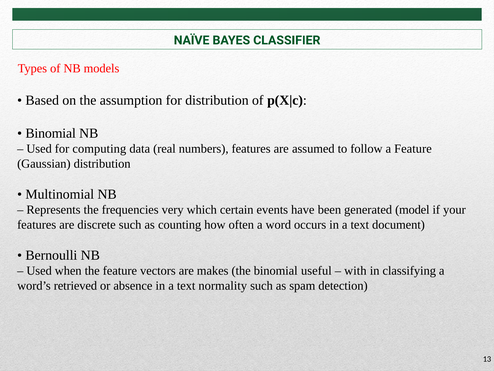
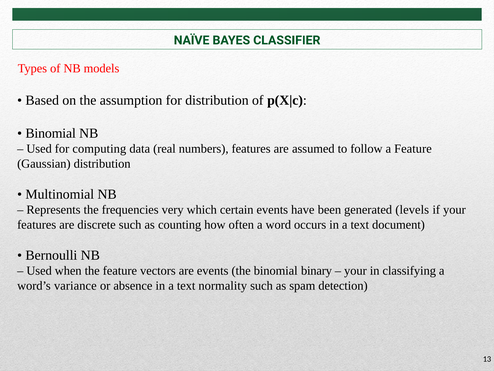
model: model -> levels (412, 210)
are makes: makes -> events (213, 271)
useful: useful -> binary (316, 271)
with: with -> your (355, 271)
retrieved: retrieved -> variance (75, 285)
